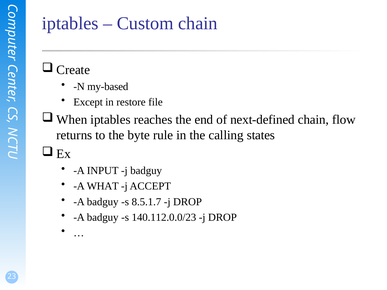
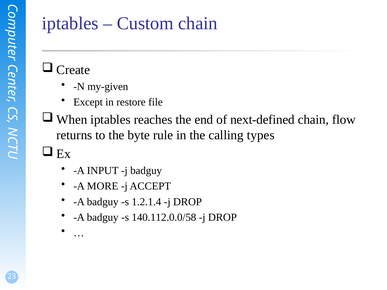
my-based: my-based -> my-given (108, 87)
states: states -> types (261, 135)
WHAT: WHAT -> MORE (103, 186)
8.5.1.7: 8.5.1.7 -> 1.2.1.4 (146, 202)
140.112.0.0/23: 140.112.0.0/23 -> 140.112.0.0/58 (164, 217)
